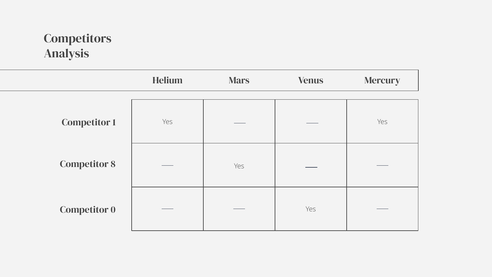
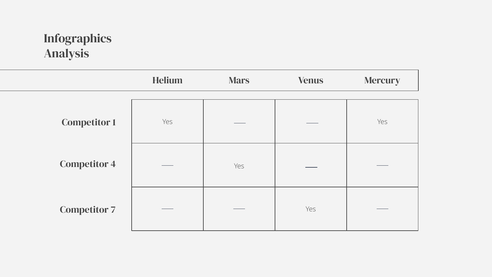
Competitors: Competitors -> Infographics (78, 38)
8: 8 -> 4 (113, 164)
0: 0 -> 7 (113, 210)
